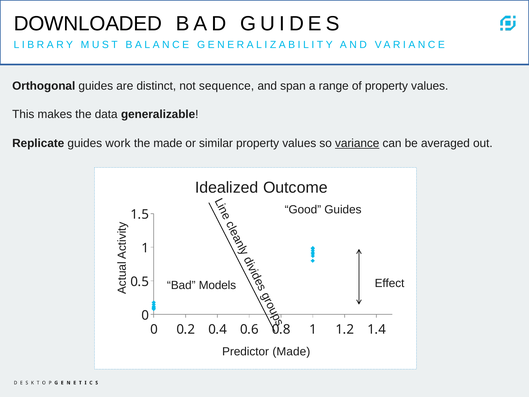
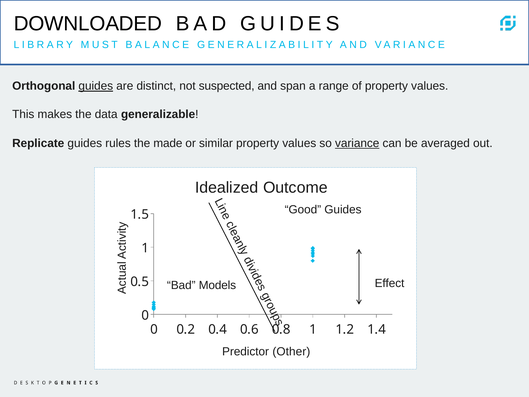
guides underline: none -> present (96, 86)
sequence: sequence -> suspected (227, 86)
work: work -> rules (118, 143)
Predictor Made: Made -> Other (291, 351)
